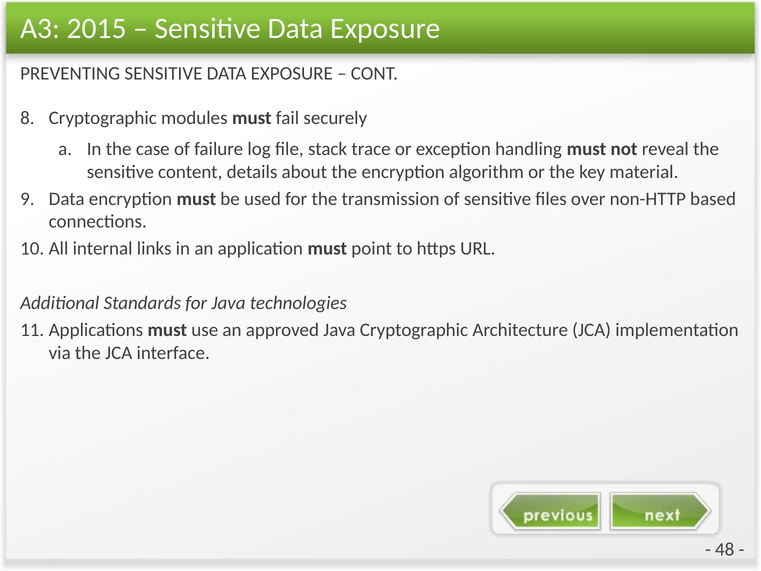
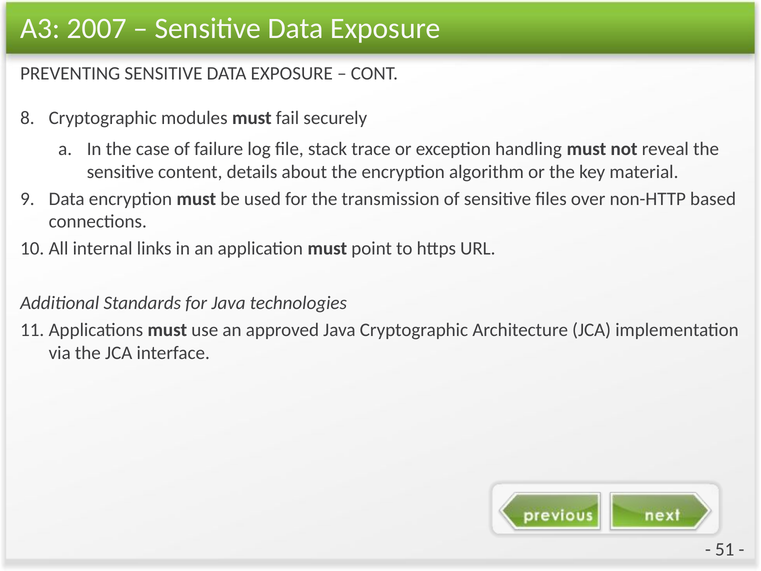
2015: 2015 -> 2007 (97, 29)
48: 48 -> 51 (725, 549)
